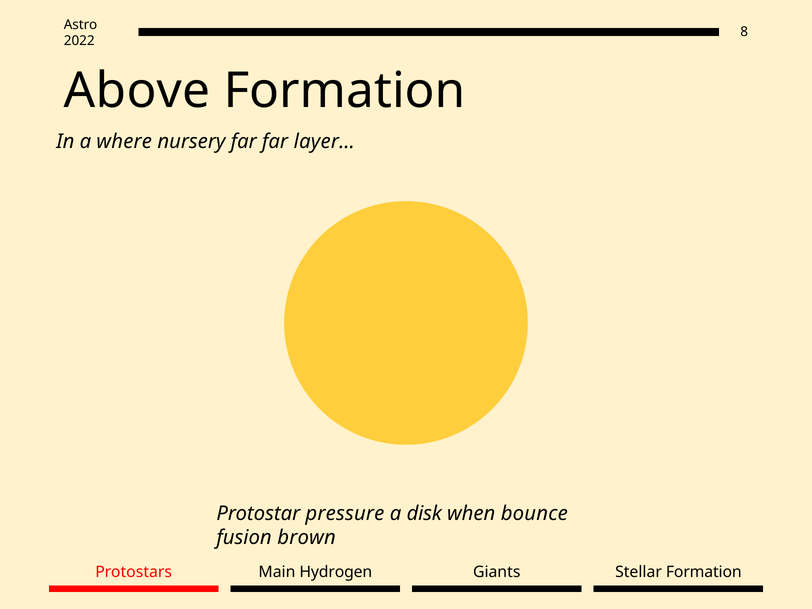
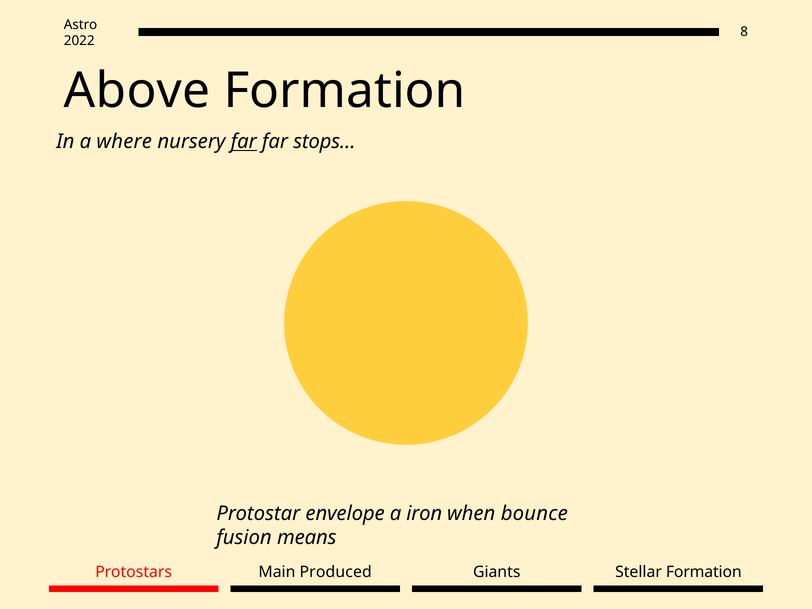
far underline: none -> present (244, 142)
layer…: layer… -> stops… (324, 142)
pressure: pressure -> envelope (345, 513)
disk: disk -> iron (424, 513)
brown: brown -> means (307, 538)
Hydrogen: Hydrogen -> Produced (336, 572)
